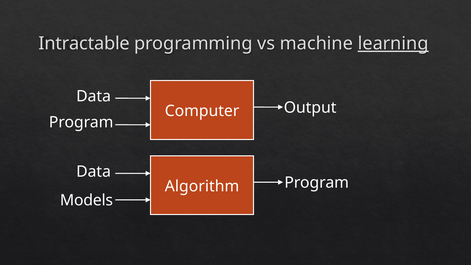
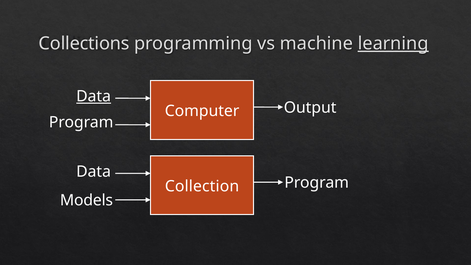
Intractable: Intractable -> Collections (84, 44)
Data underline: none -> present (94, 96)
Algorithm: Algorithm -> Collection (202, 186)
